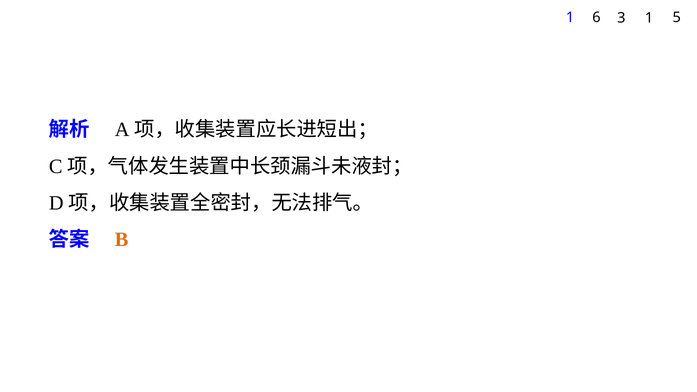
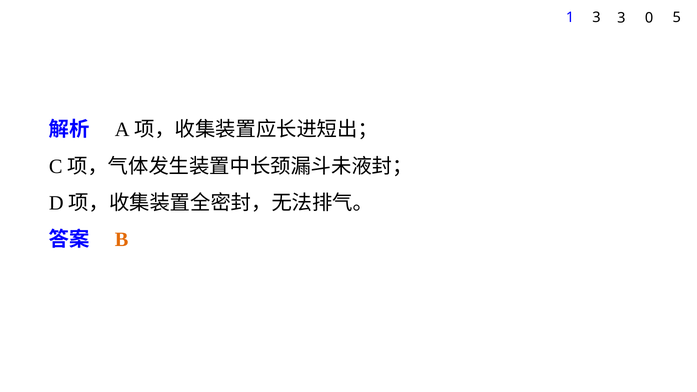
1 6: 6 -> 3 (596, 18)
3 1: 1 -> 0 (649, 18)
